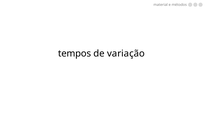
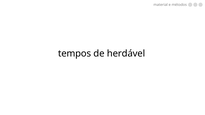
variação: variação -> herdável (126, 54)
